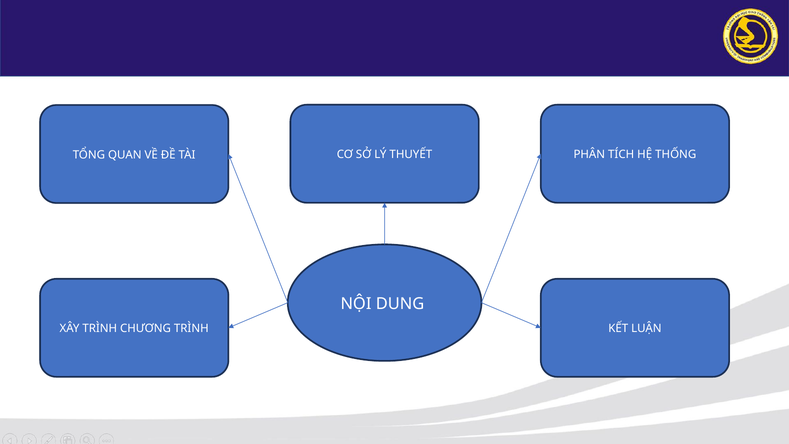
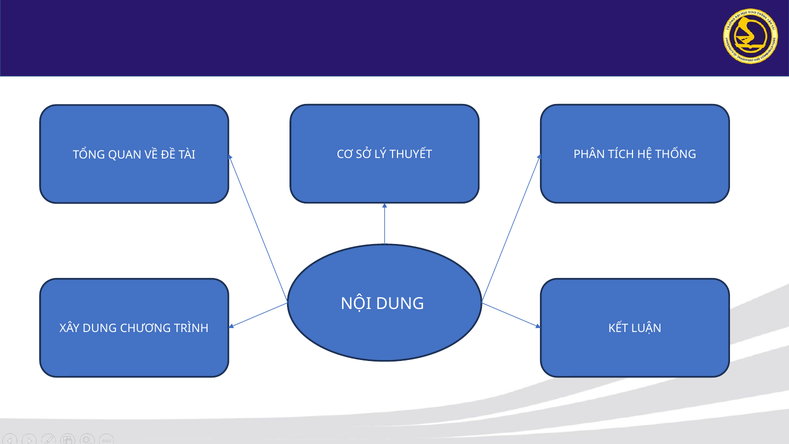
XÂY TRÌNH: TRÌNH -> DUNG (100, 328)
